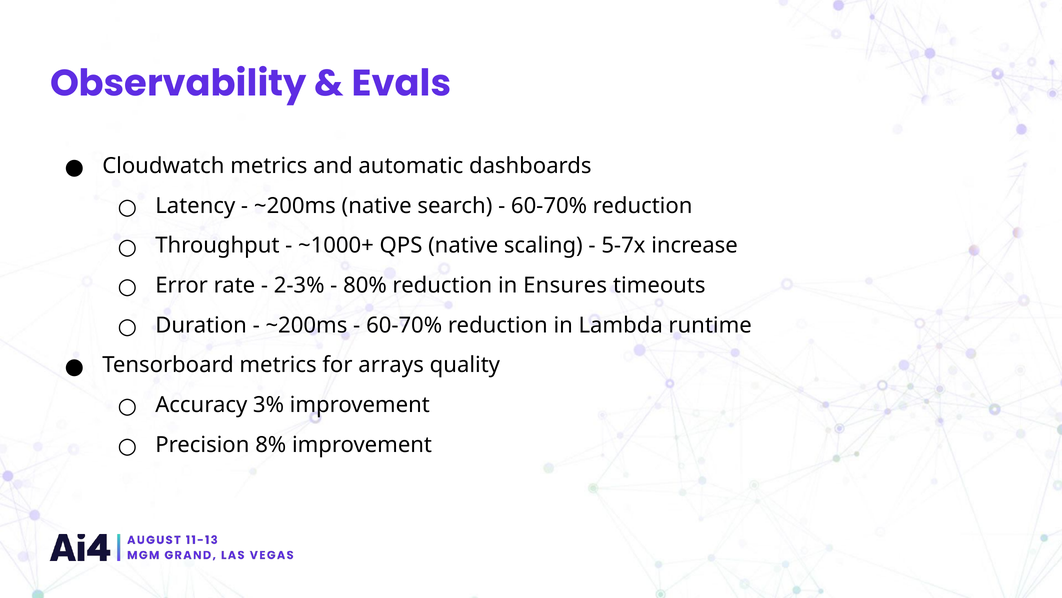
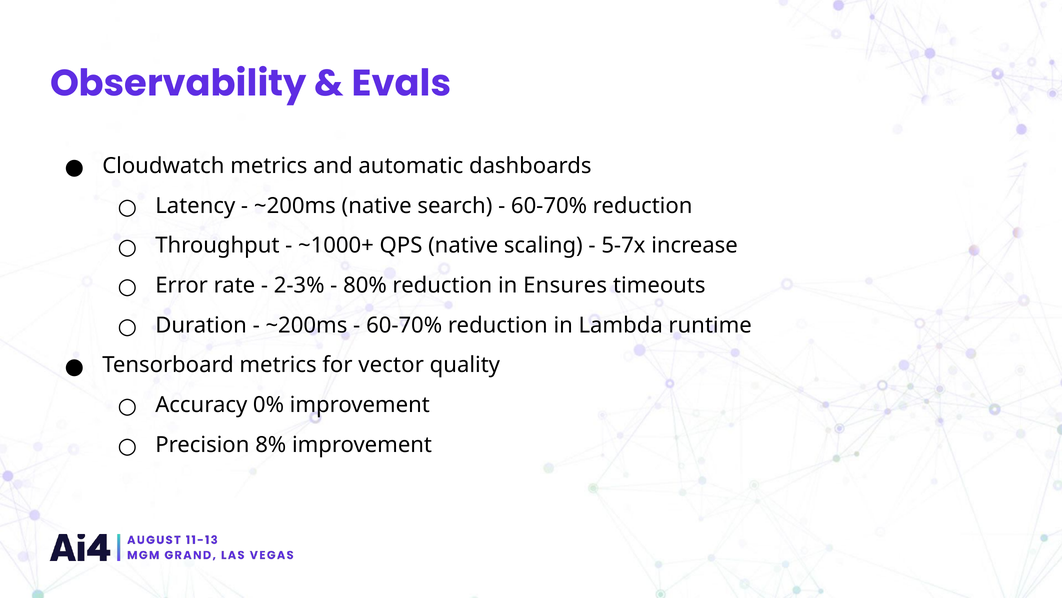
arrays: arrays -> vector (391, 365)
3%: 3% -> 0% (269, 405)
